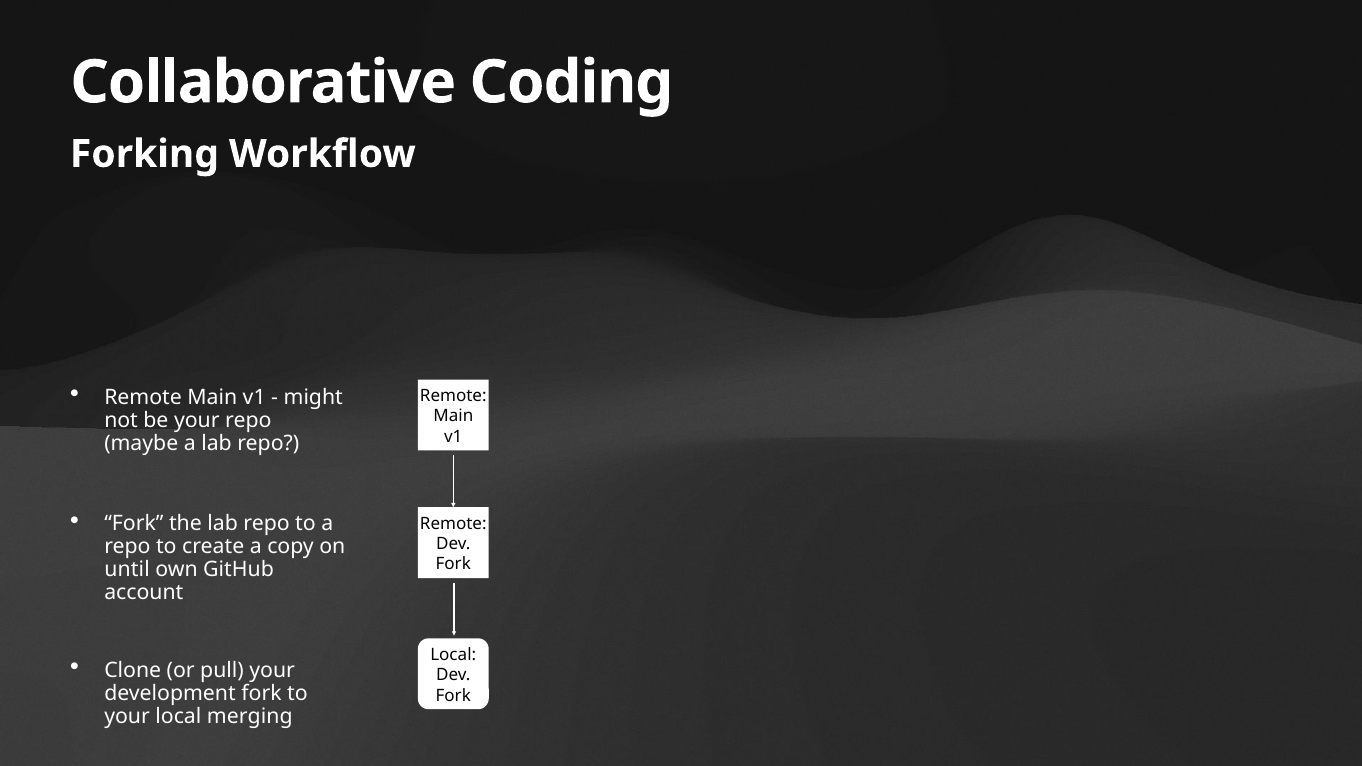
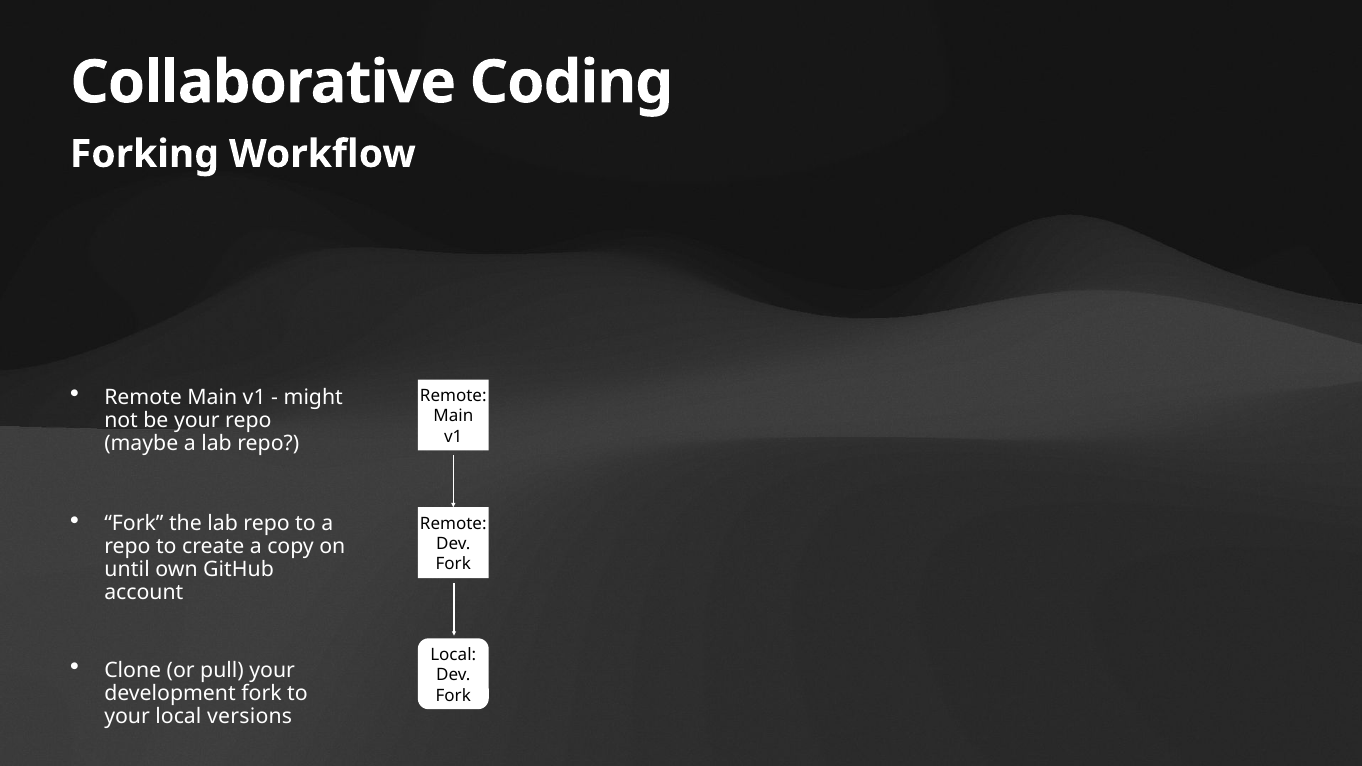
merging: merging -> versions (250, 717)
